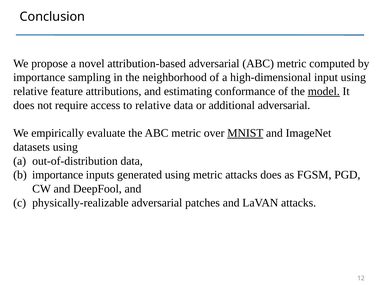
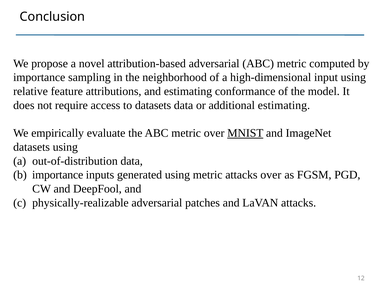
model underline: present -> none (324, 91)
to relative: relative -> datasets (153, 105)
additional adversarial: adversarial -> estimating (284, 105)
attacks does: does -> over (271, 175)
